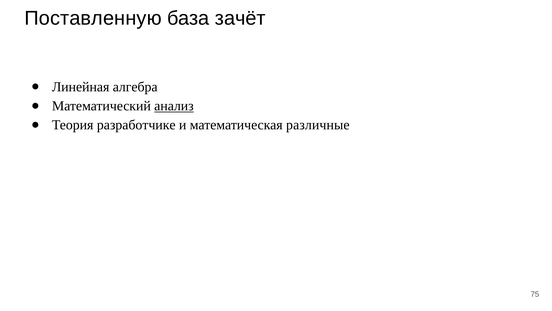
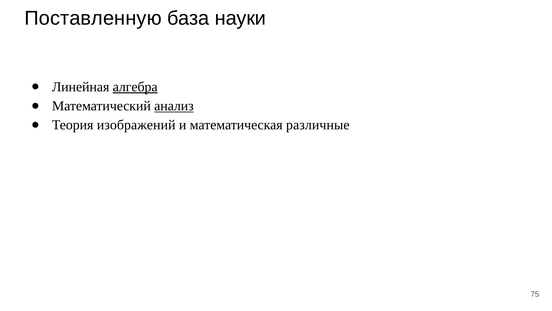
зачёт: зачёт -> науки (240, 18)
алгебра underline: none -> present (135, 87)
разработчике: разработчике -> изображений (136, 125)
